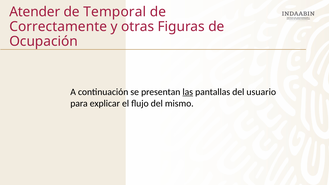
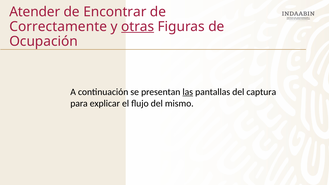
Temporal: Temporal -> Encontrar (115, 12)
otras underline: none -> present (138, 27)
usuario: usuario -> captura (261, 92)
